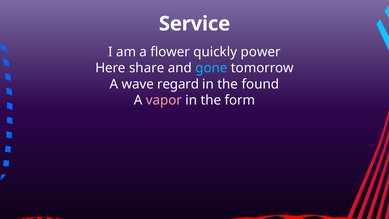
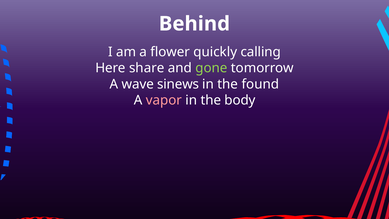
Service: Service -> Behind (194, 24)
power: power -> calling (261, 52)
gone colour: light blue -> light green (211, 68)
regard: regard -> sinews (178, 84)
form: form -> body (240, 100)
